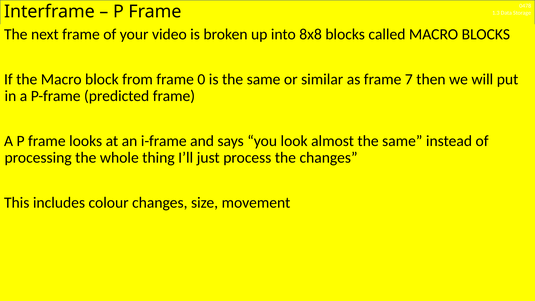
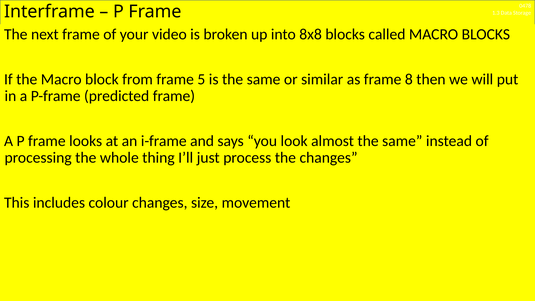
0: 0 -> 5 (201, 79)
7: 7 -> 8 (409, 79)
